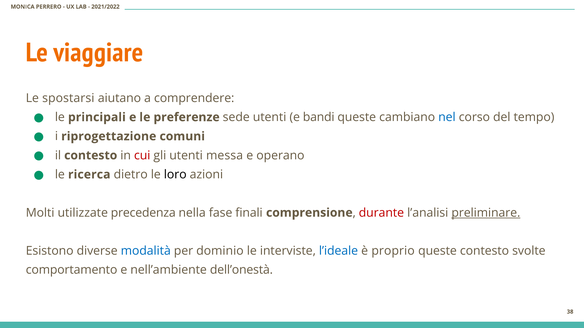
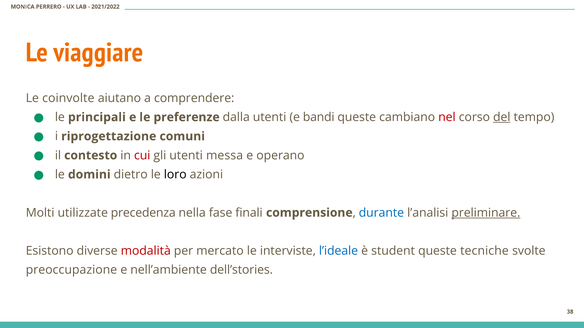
spostarsi: spostarsi -> coinvolte (68, 98)
sede: sede -> dalla (236, 117)
nel colour: blue -> red (447, 117)
del underline: none -> present (502, 117)
ricerca: ricerca -> domini (89, 175)
durante colour: red -> blue (381, 213)
modalità colour: blue -> red (146, 251)
dominio: dominio -> mercato (220, 251)
proprio: proprio -> student (393, 251)
queste contesto: contesto -> tecniche (484, 251)
comportamento: comportamento -> preoccupazione (71, 270)
dell’onestà: dell’onestà -> dell’stories (241, 270)
